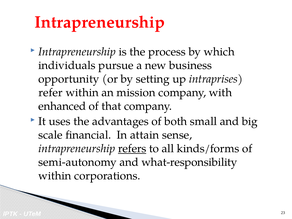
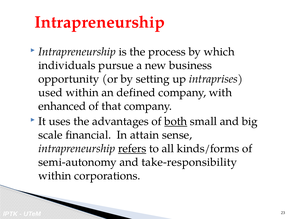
refer: refer -> used (51, 93)
mission: mission -> defined (136, 93)
both underline: none -> present (176, 121)
what-responsibility: what-responsibility -> take-responsibility (189, 162)
